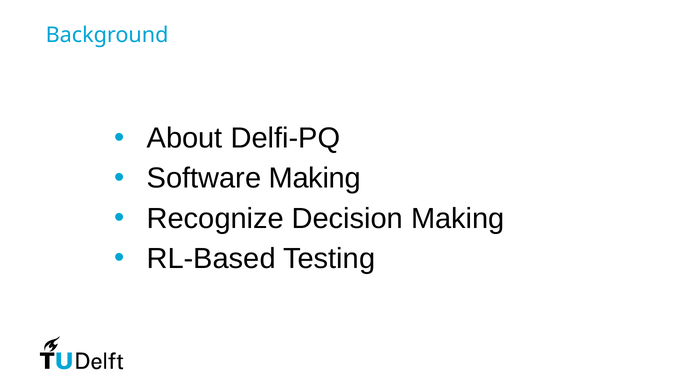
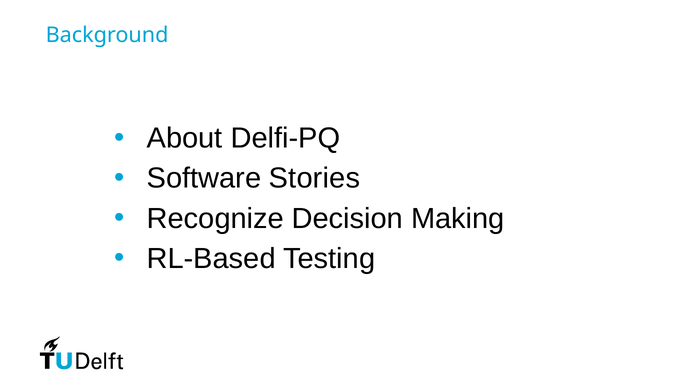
Software Making: Making -> Stories (315, 178)
